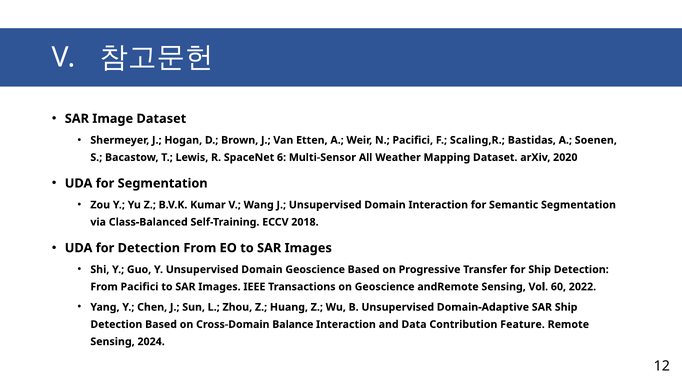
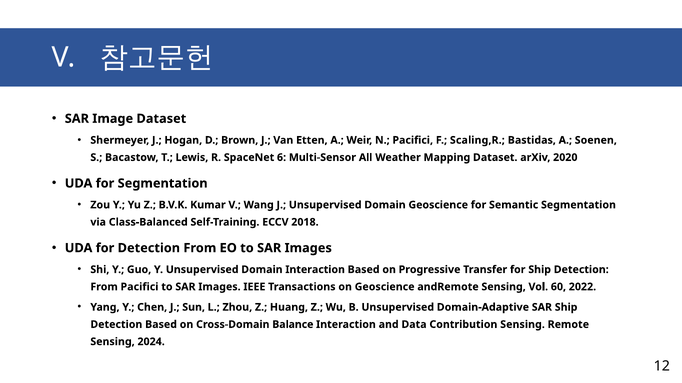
Domain Interaction: Interaction -> Geoscience (438, 205)
Domain Geoscience: Geoscience -> Interaction (315, 270)
Contribution Feature: Feature -> Sensing (523, 325)
